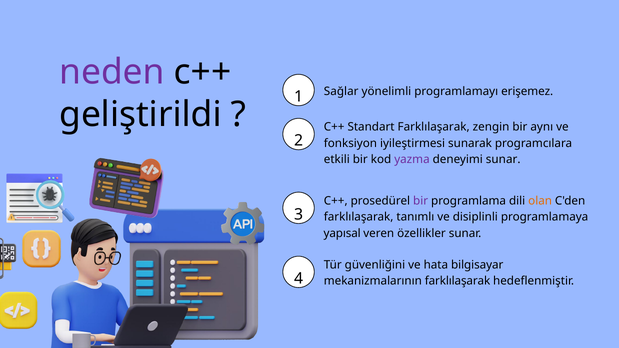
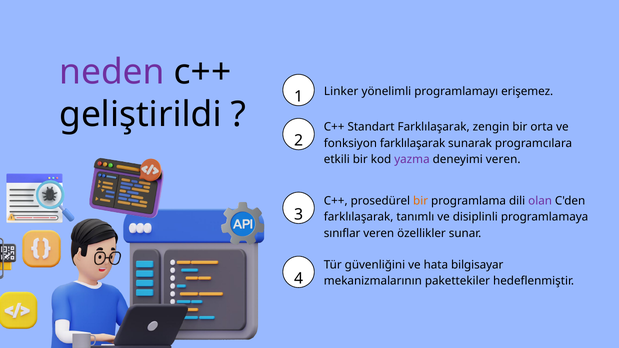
Sağlar: Sağlar -> Linker (341, 92)
aynı: aynı -> orta (542, 127)
fonksiyon iyileştirmesi: iyileştirmesi -> farklılaşarak (413, 143)
deneyimi sunar: sunar -> veren (503, 160)
bir colour: purple -> orange (421, 201)
olan colour: orange -> purple (540, 201)
yapısal: yapısal -> sınıflar (342, 233)
mekanizmalarının farklılaşarak: farklılaşarak -> pakettekiler (457, 281)
